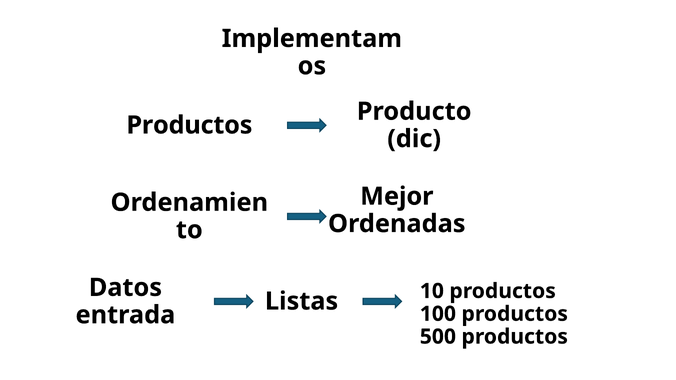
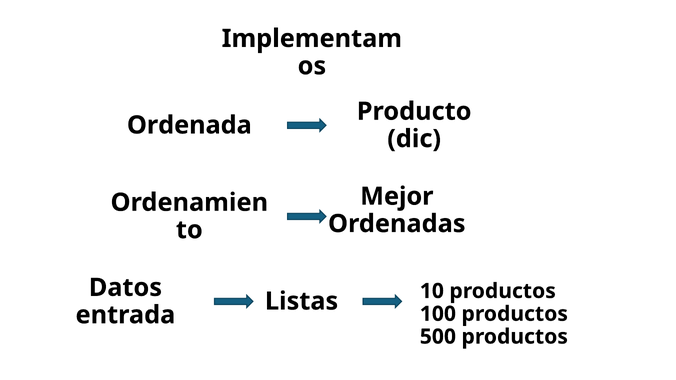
Productos: Productos -> Ordenada (189, 125)
